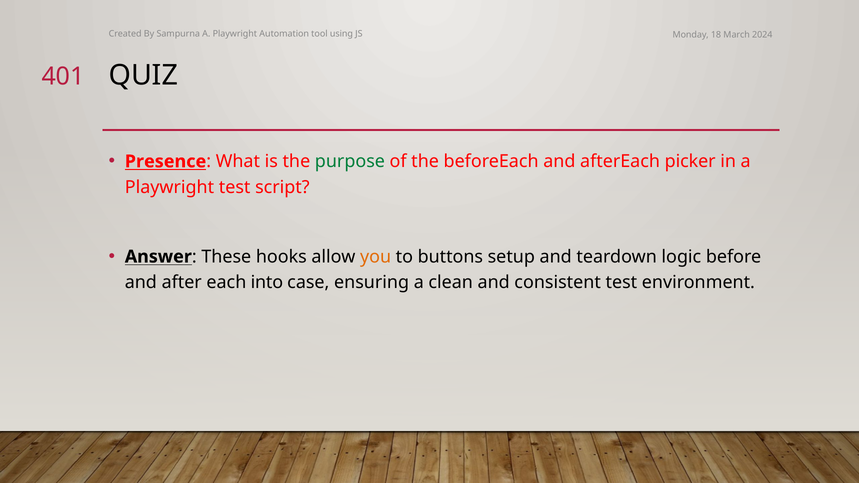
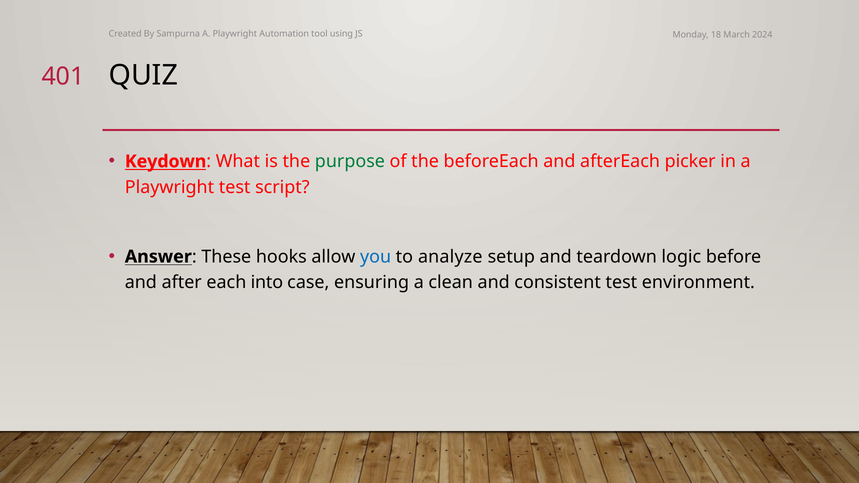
Presence: Presence -> Keydown (166, 162)
you colour: orange -> blue (376, 257)
buttons: buttons -> analyze (450, 257)
